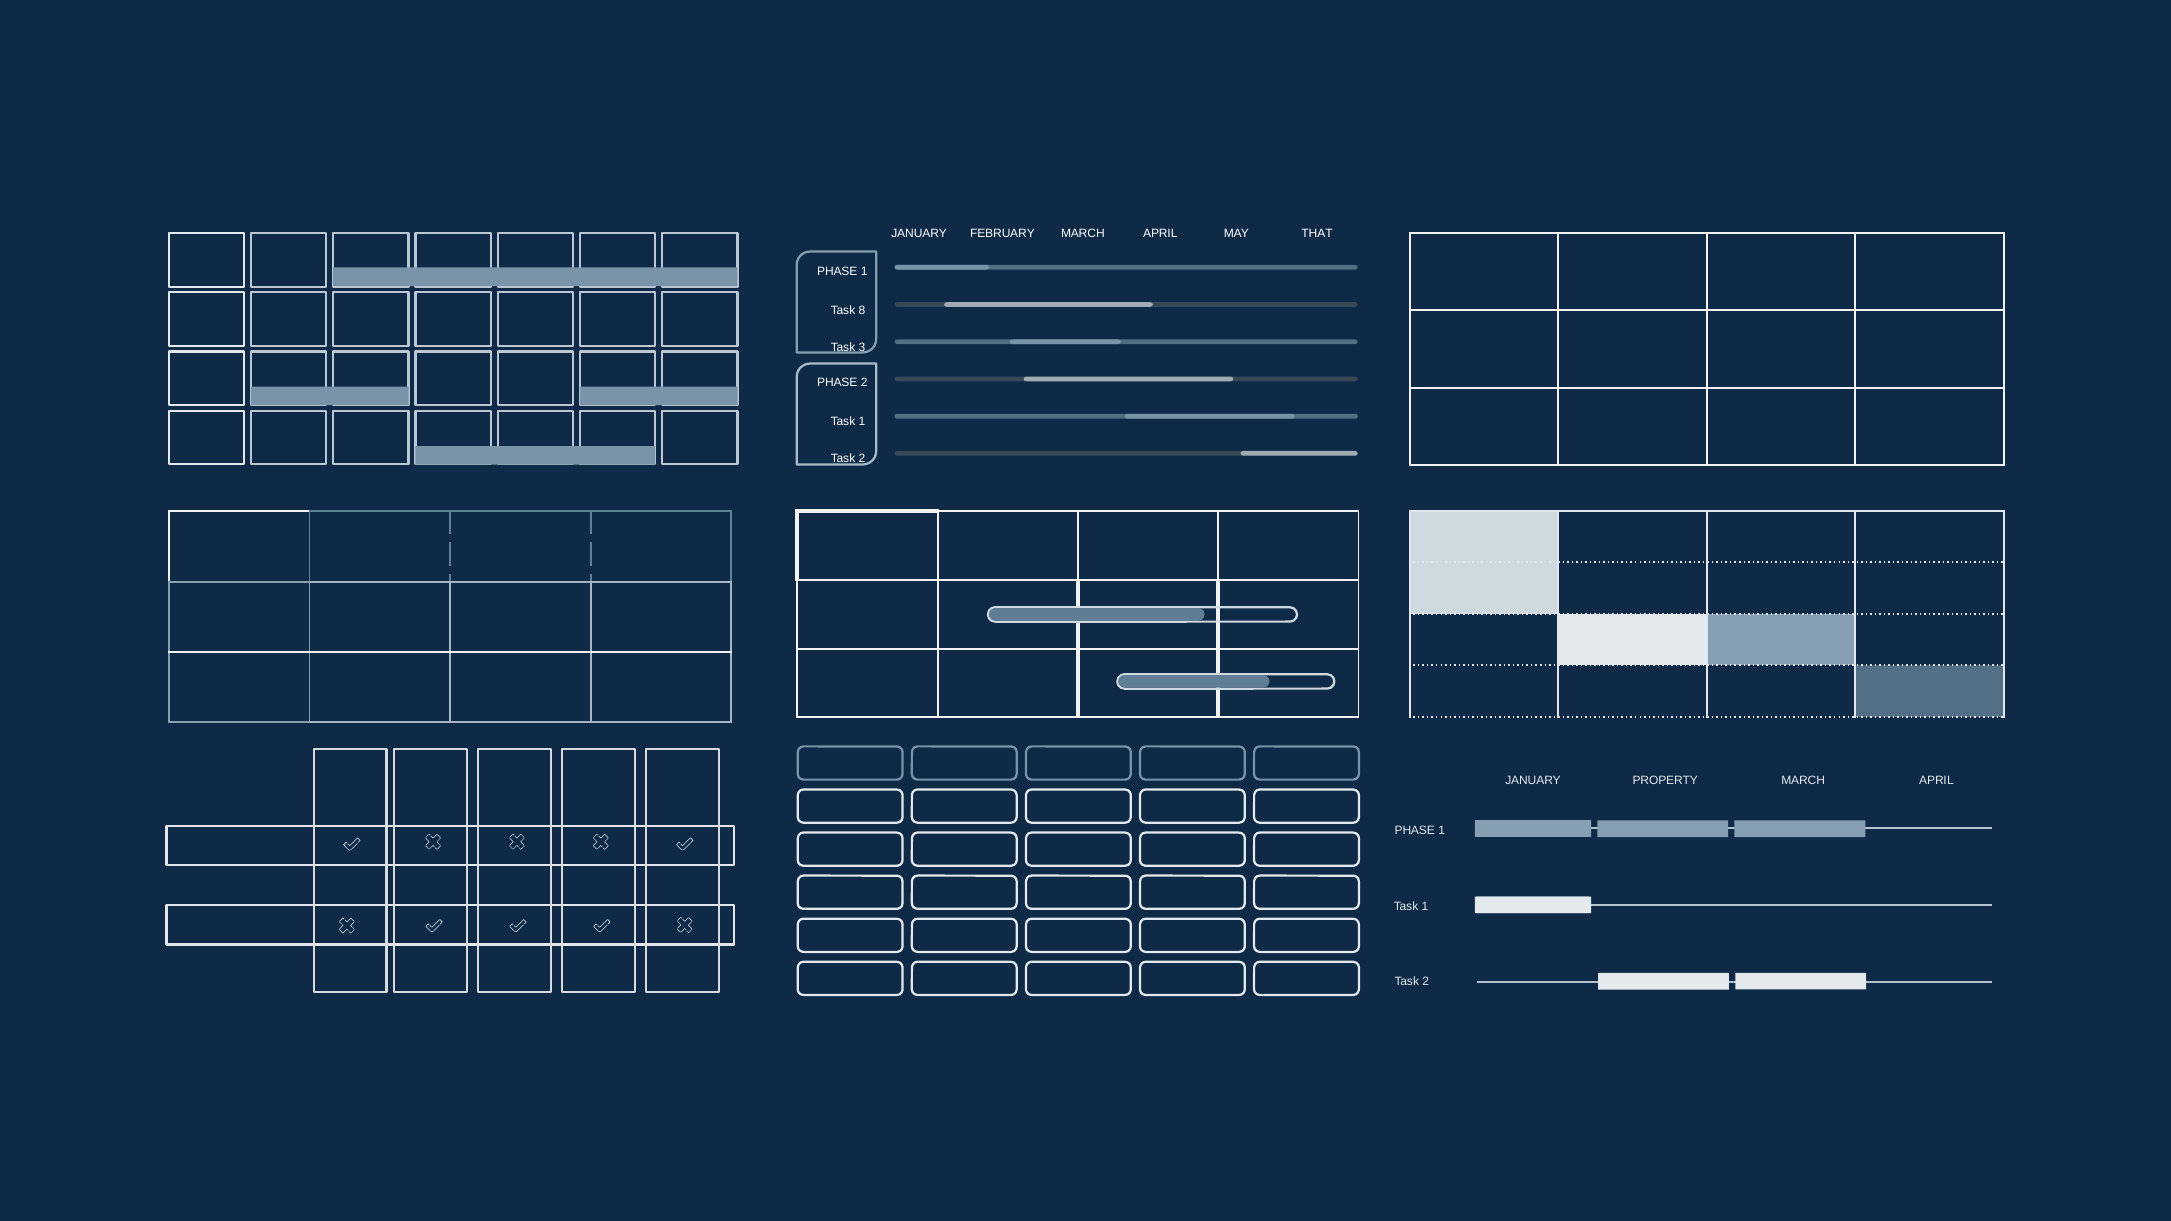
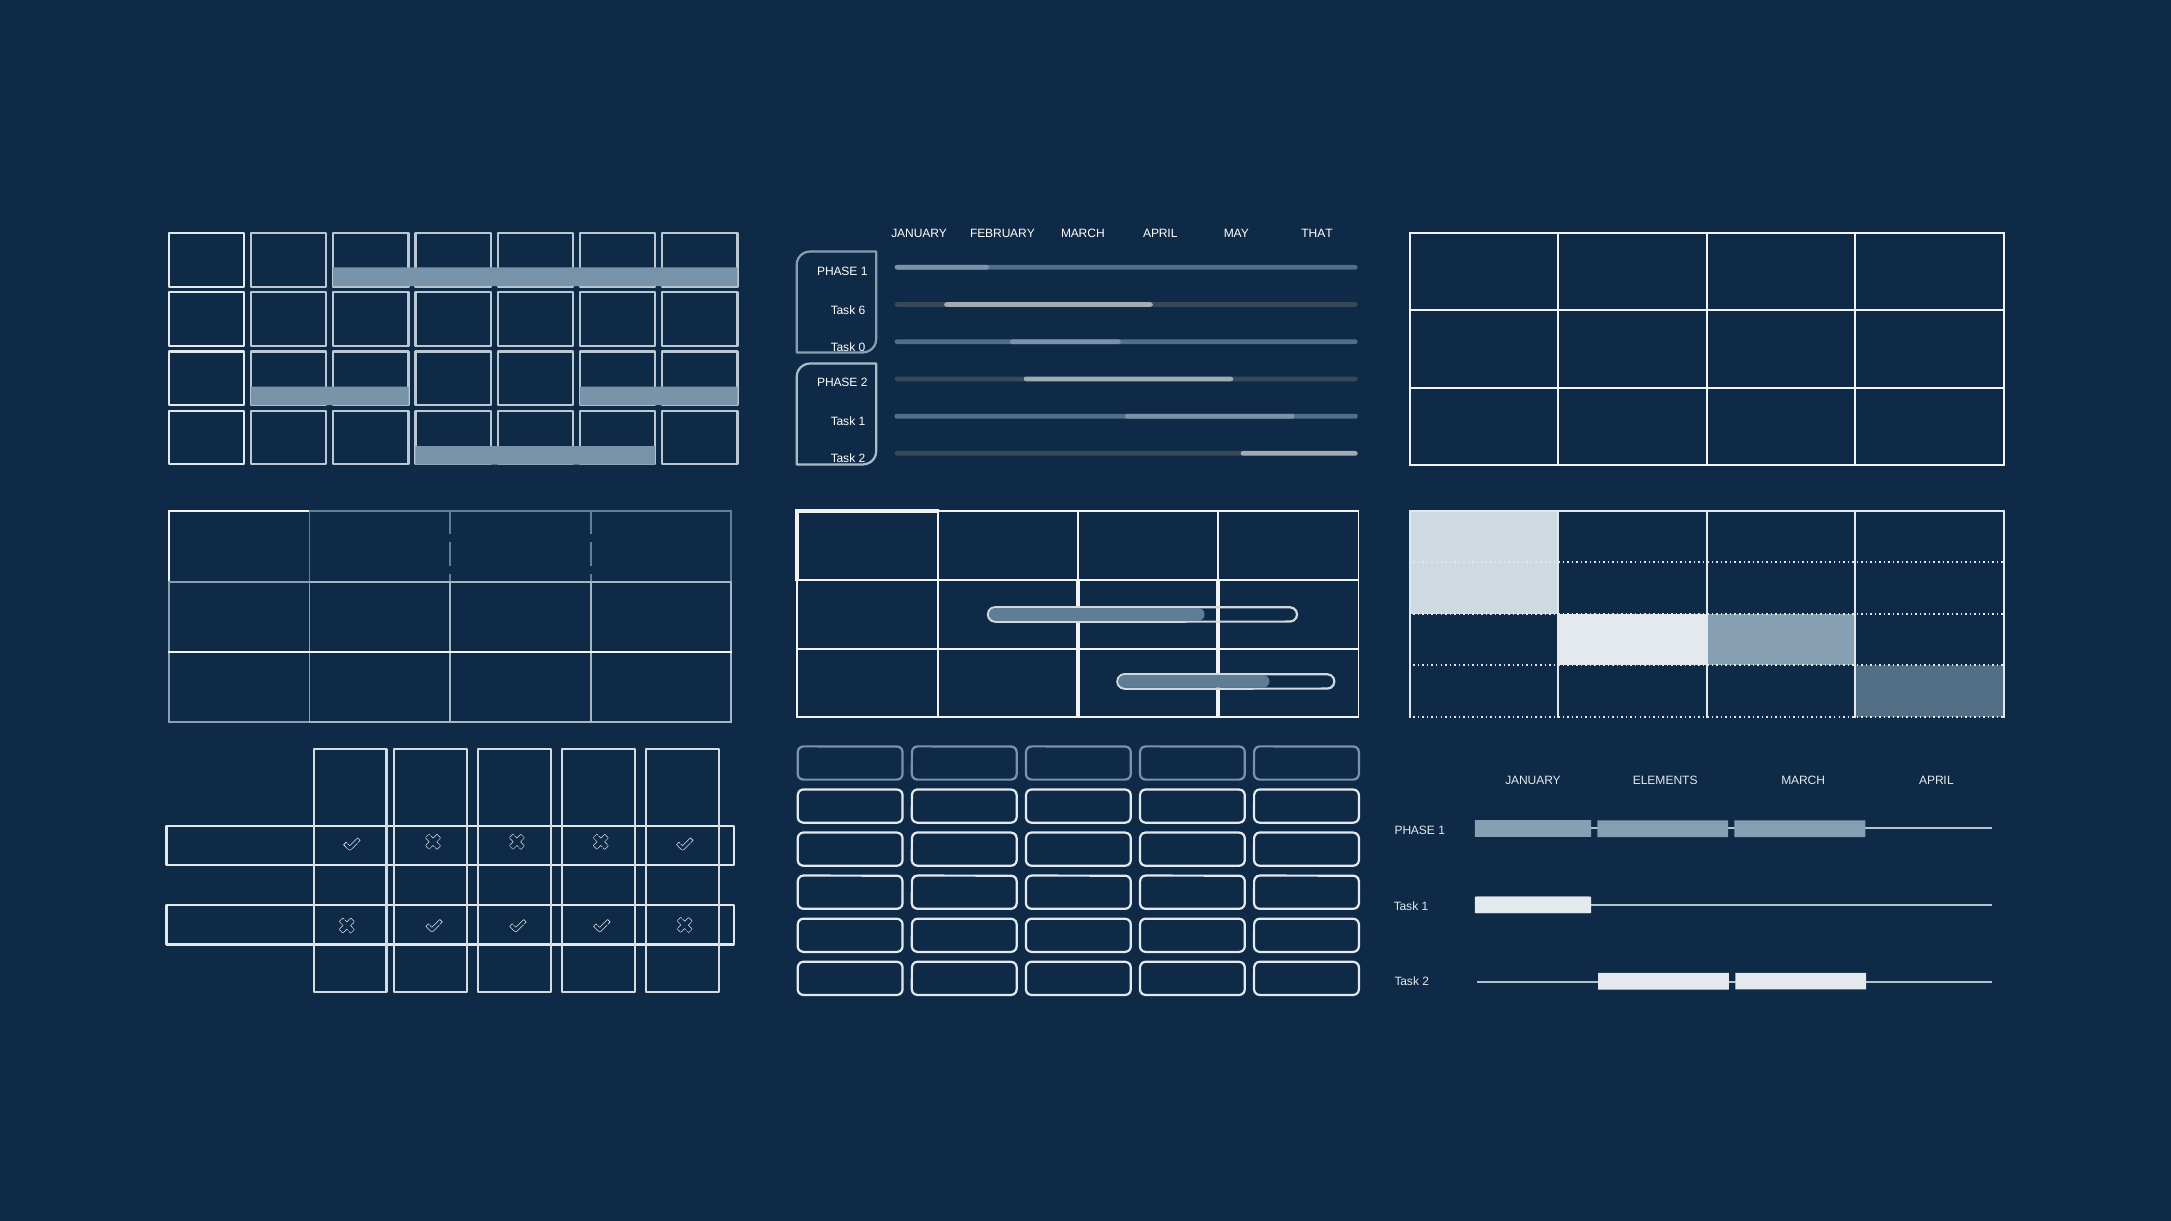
8: 8 -> 6 (862, 310)
3: 3 -> 0 (862, 347)
PROPERTY: PROPERTY -> ELEMENTS (1665, 781)
